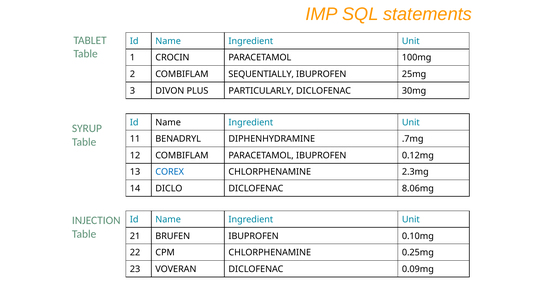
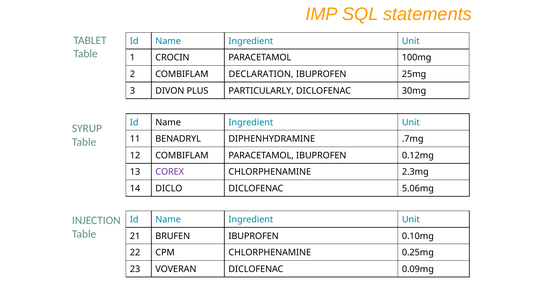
SEQUENTIALLY: SEQUENTIALLY -> DECLARATION (261, 74)
COREX colour: blue -> purple (170, 172)
8.06mg: 8.06mg -> 5.06mg (418, 189)
